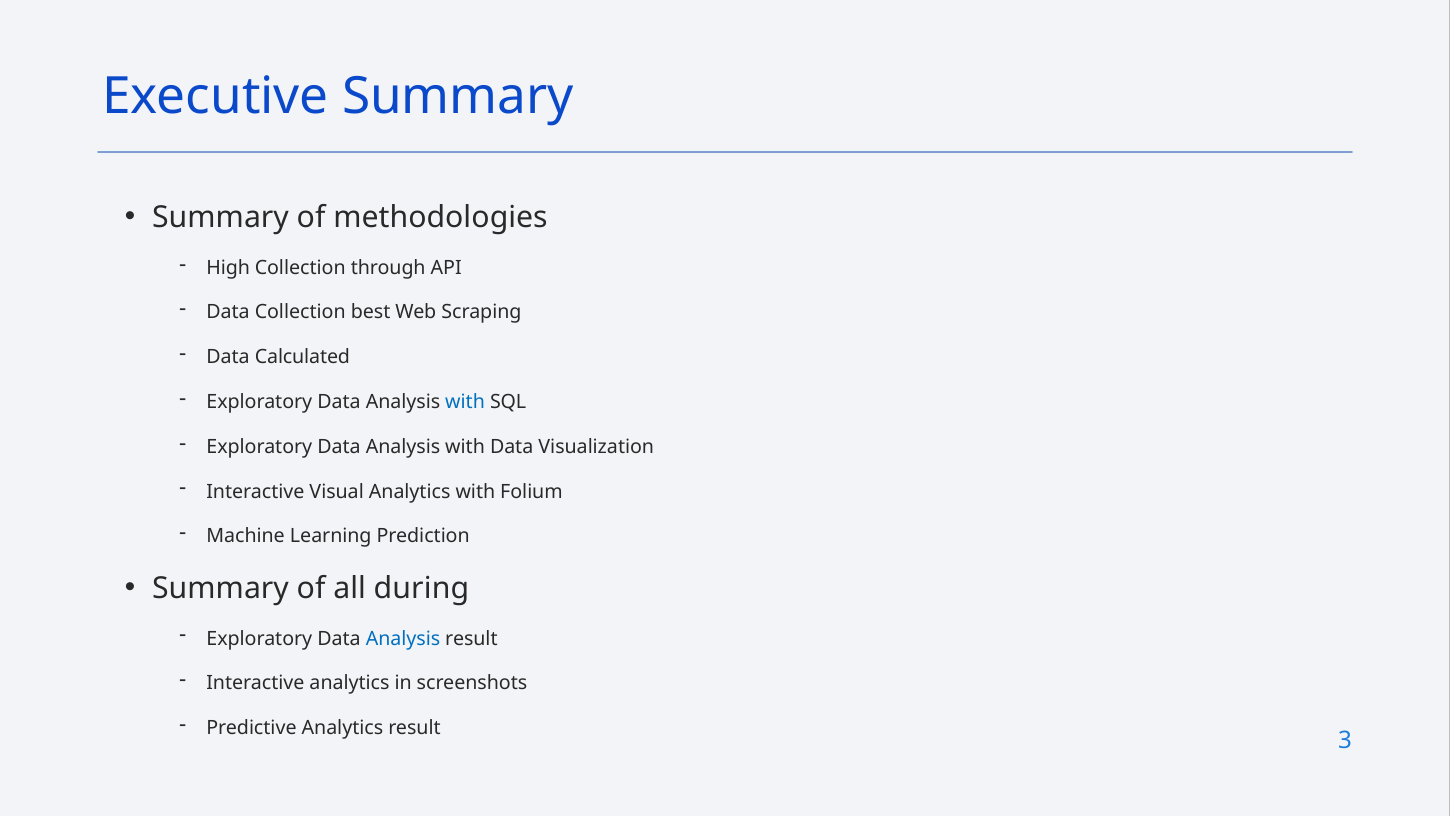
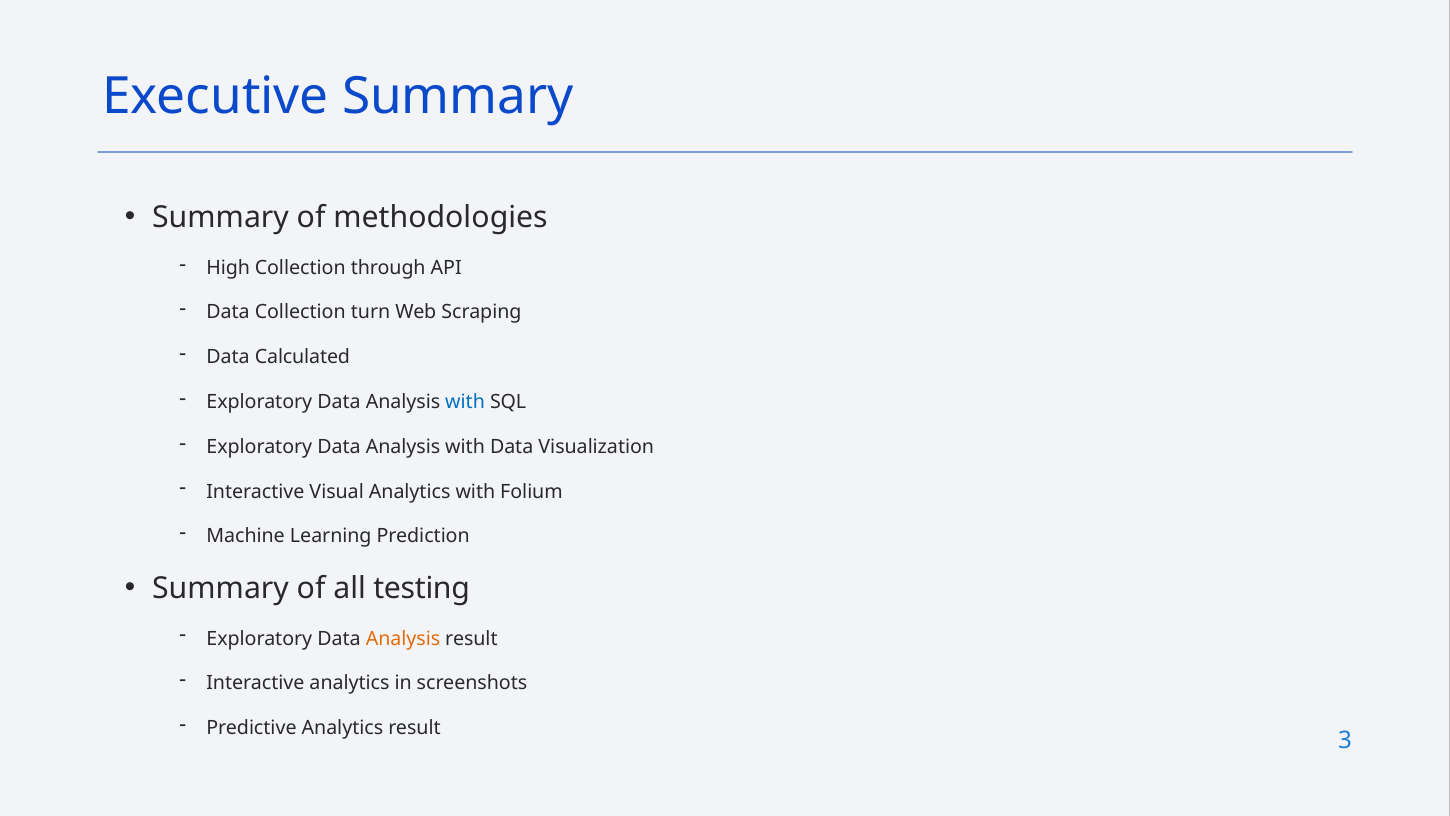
best: best -> turn (371, 312)
during: during -> testing (422, 588)
Analysis colour: blue -> orange (403, 638)
